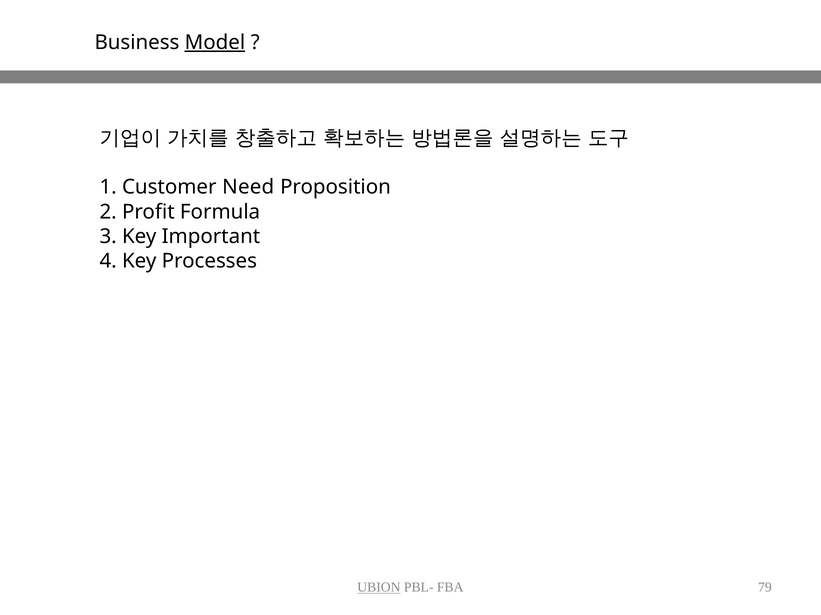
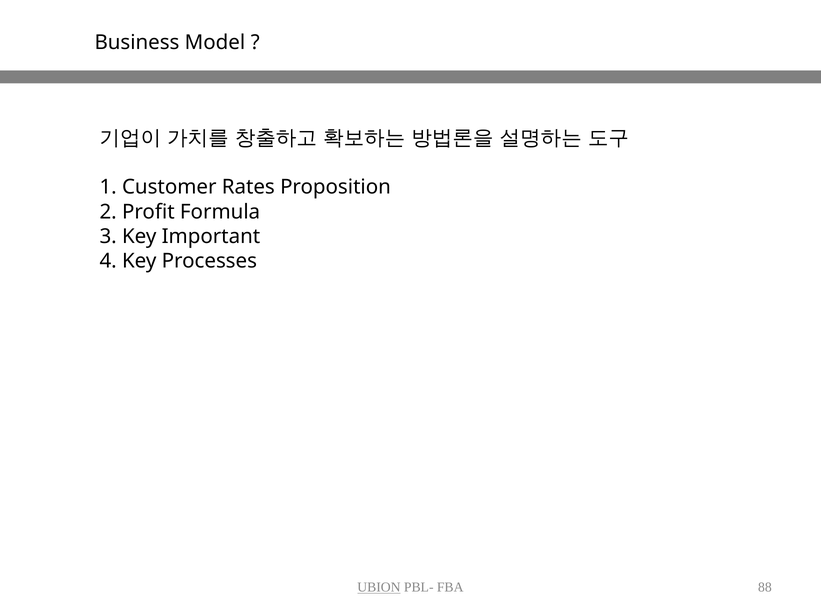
Model underline: present -> none (215, 43)
Need: Need -> Rates (248, 187)
79: 79 -> 88 (765, 588)
